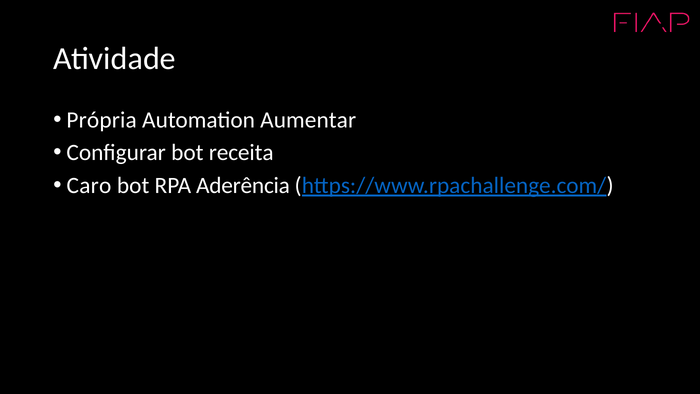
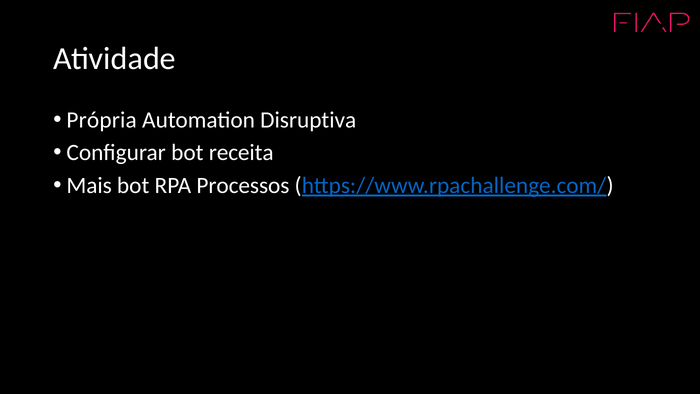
Aumentar: Aumentar -> Disruptiva (308, 120)
Caro: Caro -> Mais (89, 185)
Aderência: Aderência -> Processos (243, 185)
